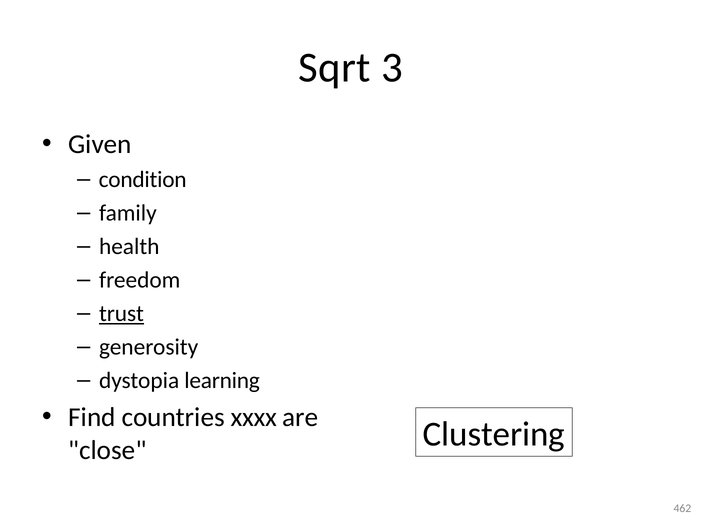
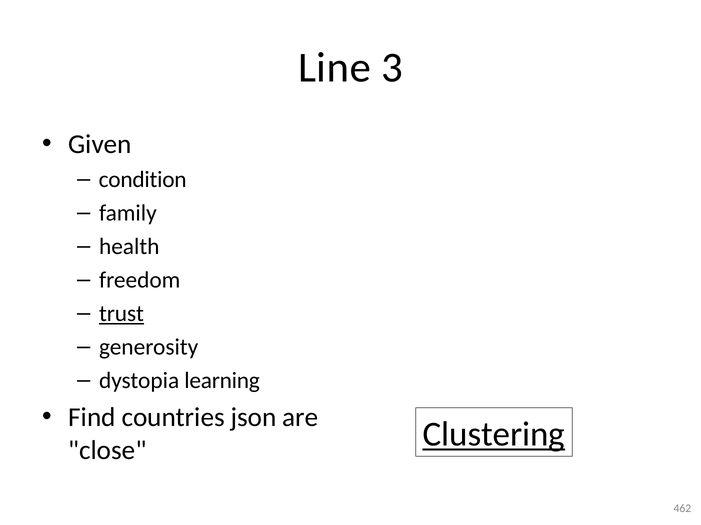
Sqrt: Sqrt -> Line (334, 68)
xxxx: xxxx -> json (254, 418)
Clustering underline: none -> present (494, 435)
